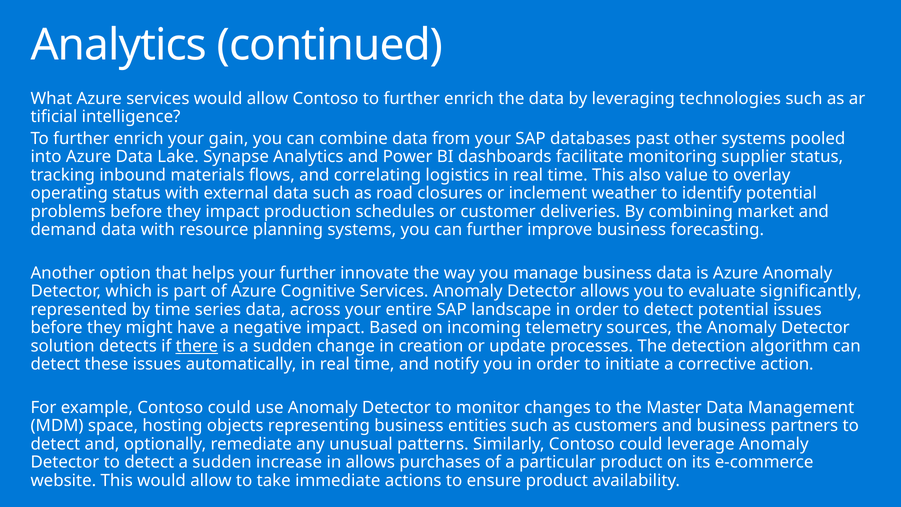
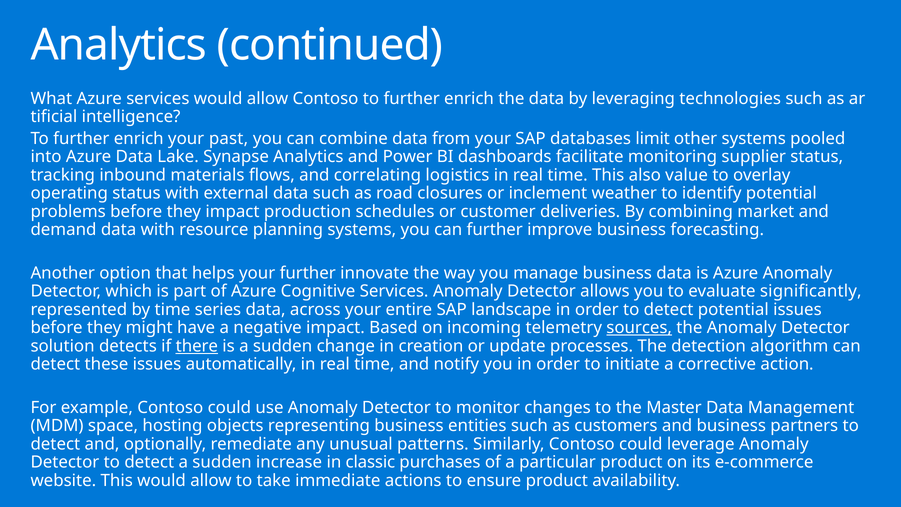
gain: gain -> past (229, 138)
past: past -> limit (653, 138)
sources underline: none -> present (639, 328)
in allows: allows -> classic (370, 462)
